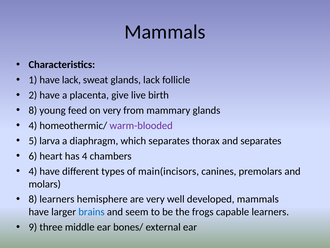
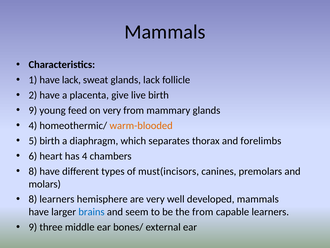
8: 8 -> 9 (33, 110)
warm-blooded colour: purple -> orange (141, 125)
5 larva: larva -> birth (50, 141)
and separates: separates -> forelimbs (261, 141)
4: 4 -> 8 (33, 171)
main(incisors: main(incisors -> must(incisors (169, 171)
the frogs: frogs -> from (203, 212)
